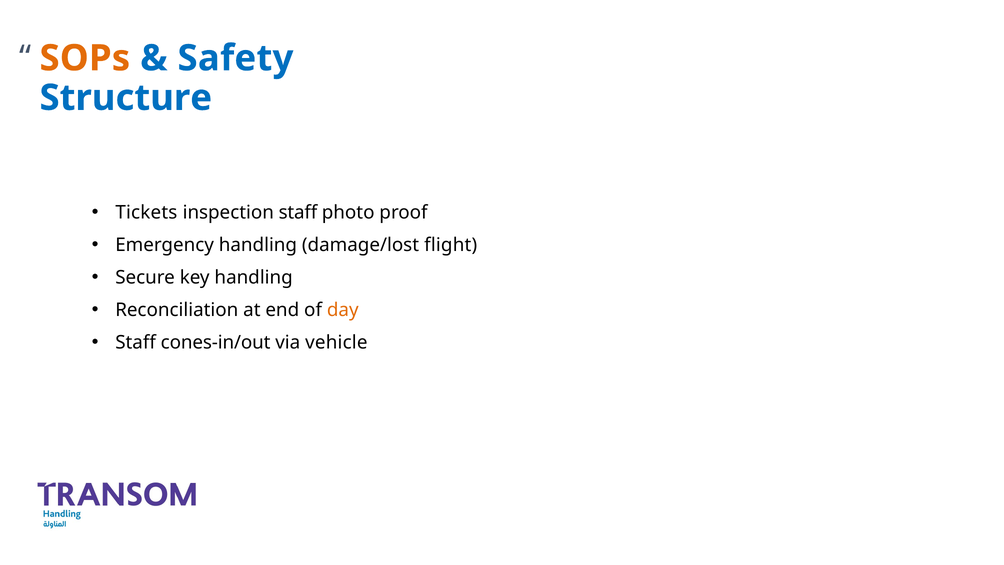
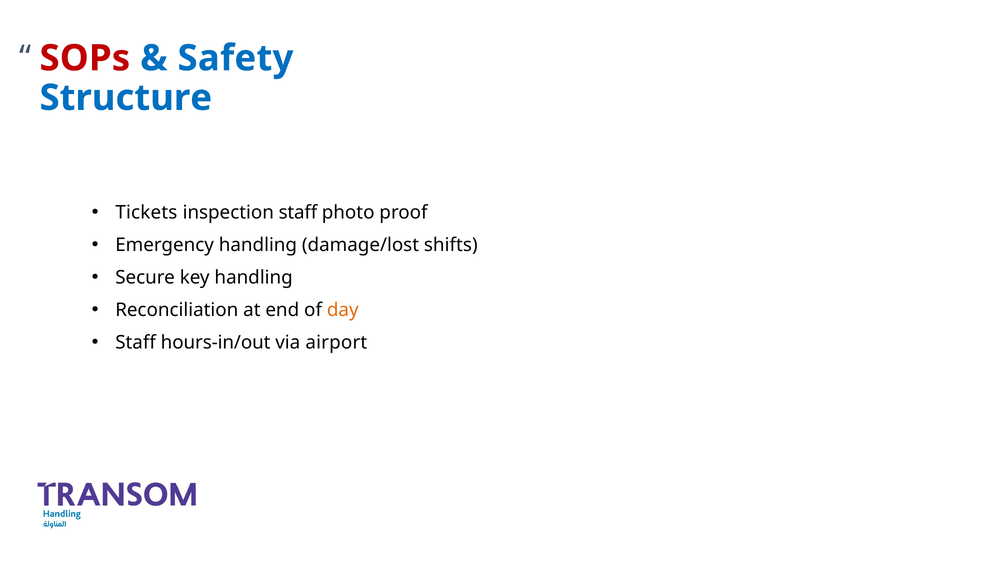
SOPs colour: orange -> red (85, 58)
flight: flight -> shifts (451, 245)
cones-in/out: cones-in/out -> hours-in/out (216, 342)
vehicle: vehicle -> airport (336, 342)
